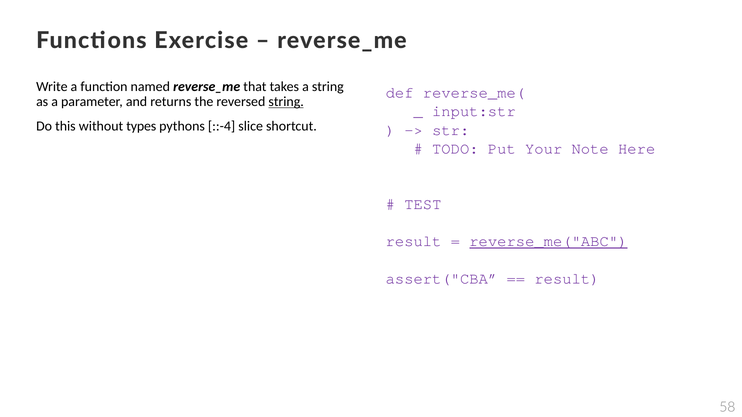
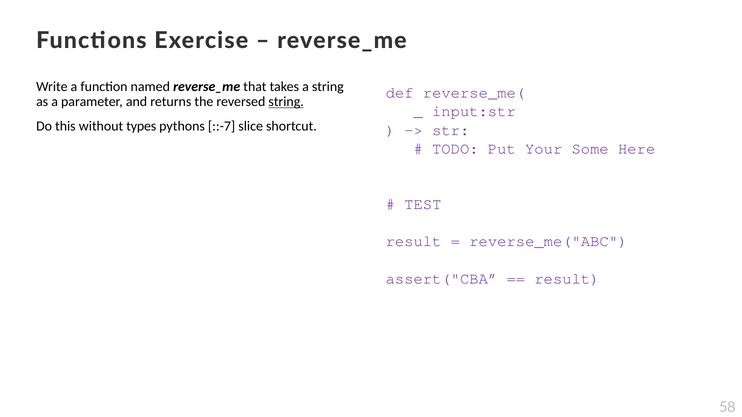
::-4: ::-4 -> ::-7 (222, 126)
Note: Note -> Some (590, 149)
reverse_me("ABC underline: present -> none (548, 242)
